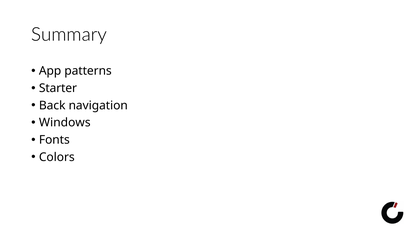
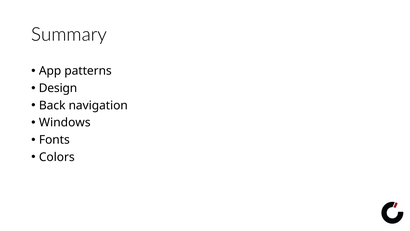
Starter: Starter -> Design (58, 88)
